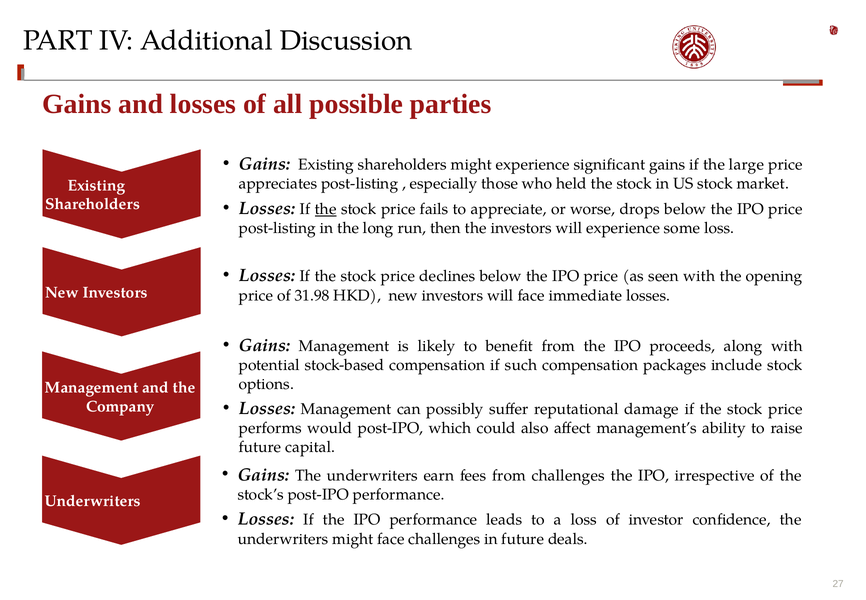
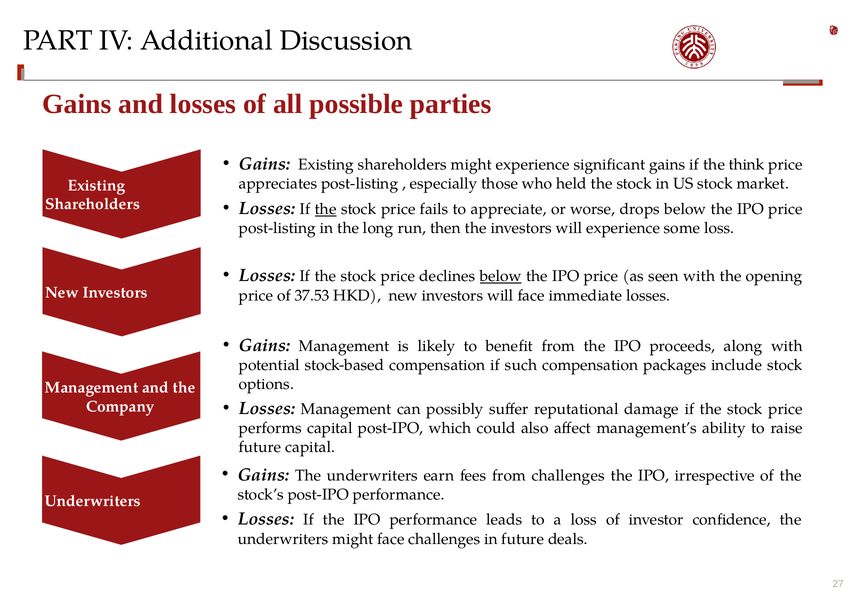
large: large -> think (747, 165)
below underline: none -> present (501, 276)
31.98: 31.98 -> 37.53 (312, 295)
performs would: would -> capital (330, 428)
